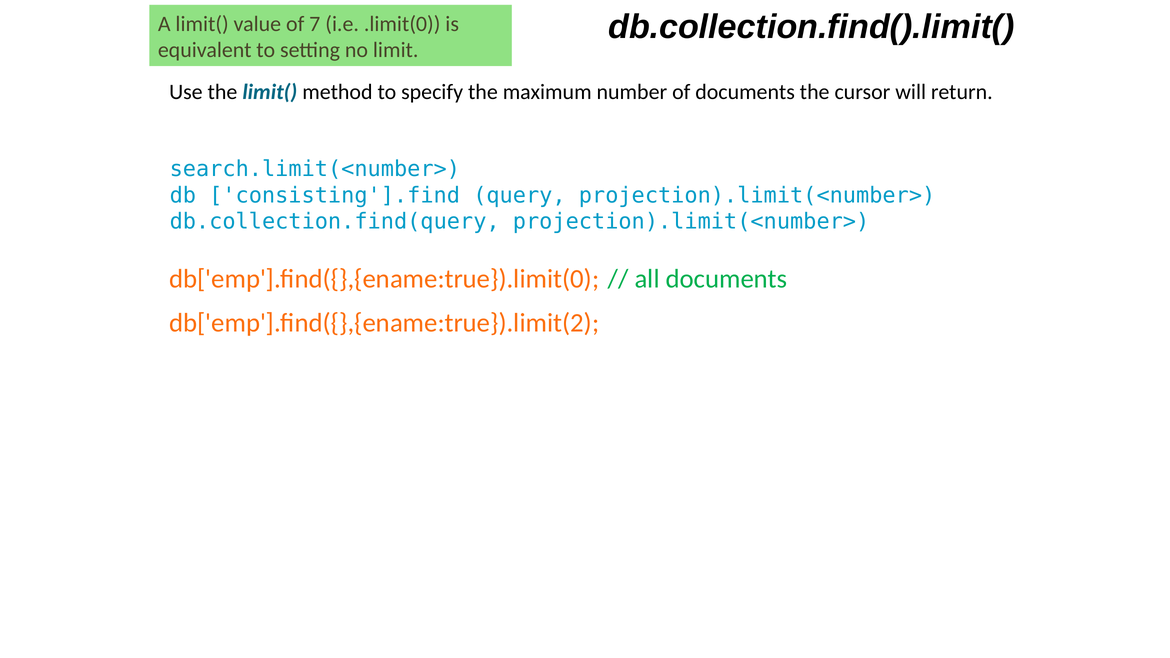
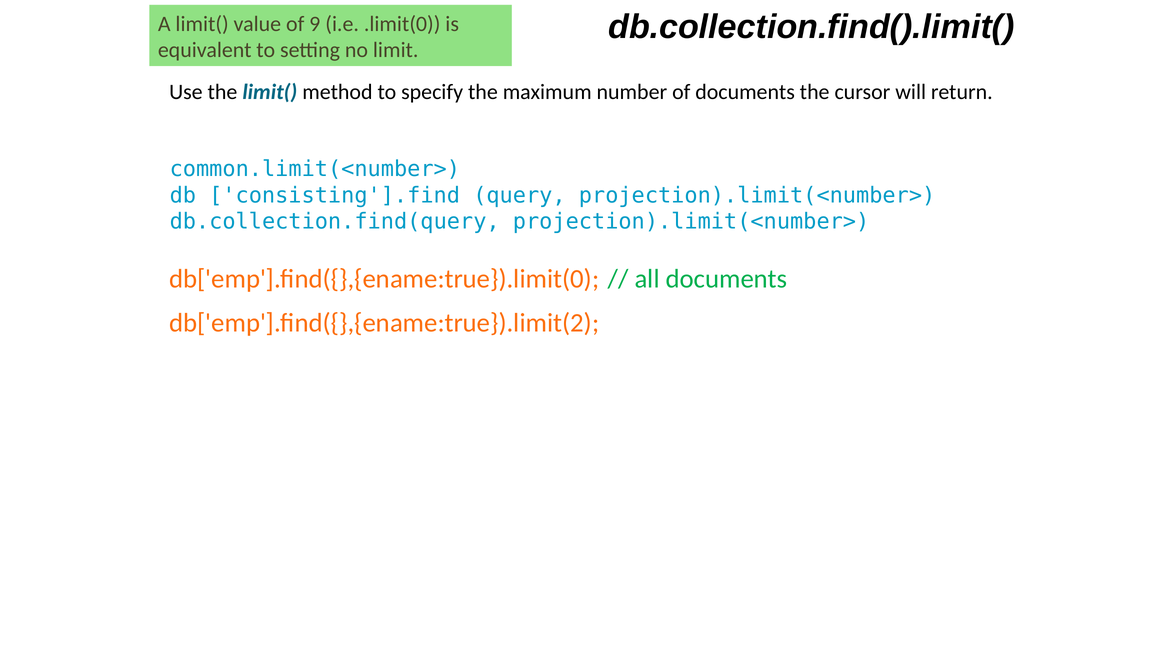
7: 7 -> 9 (315, 24)
search.limit(<number>: search.limit(<number> -> common.limit(<number> (315, 169)
